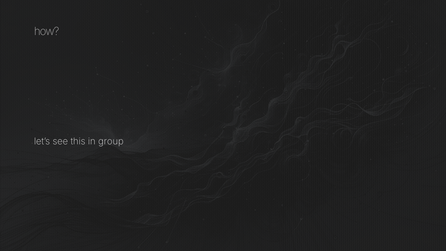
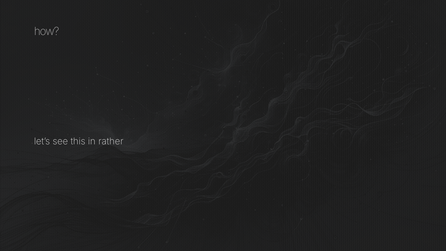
group: group -> rather (111, 141)
